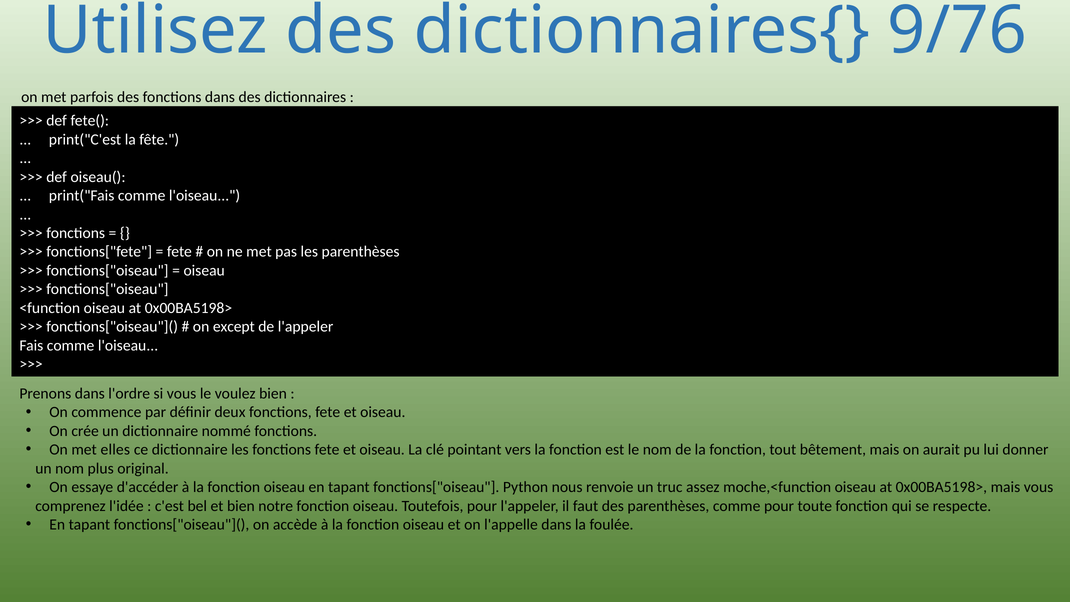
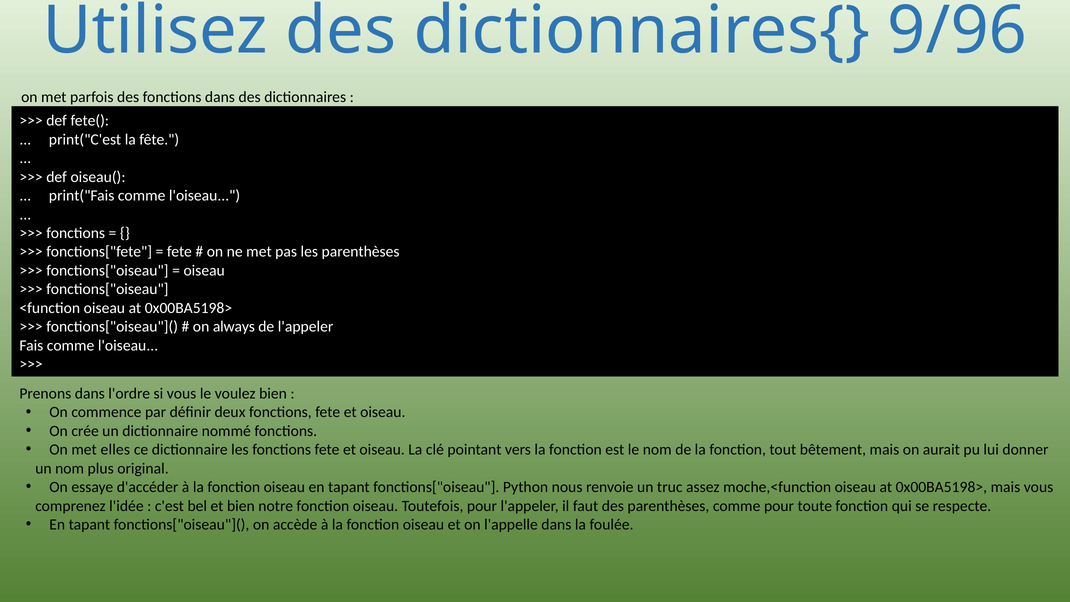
9/76: 9/76 -> 9/96 (957, 31)
except: except -> always (234, 327)
